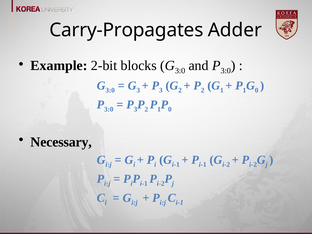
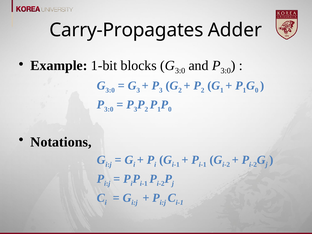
2-bit: 2-bit -> 1-bit (104, 65)
Necessary: Necessary -> Notations (61, 142)
